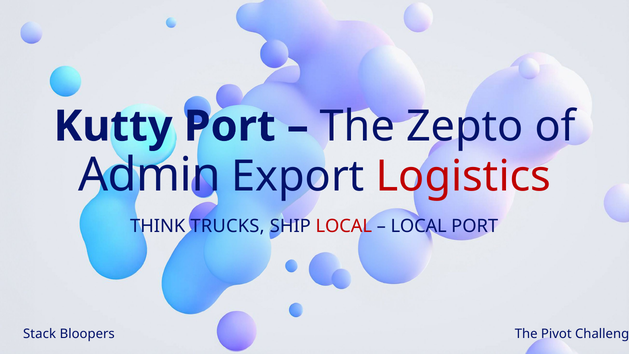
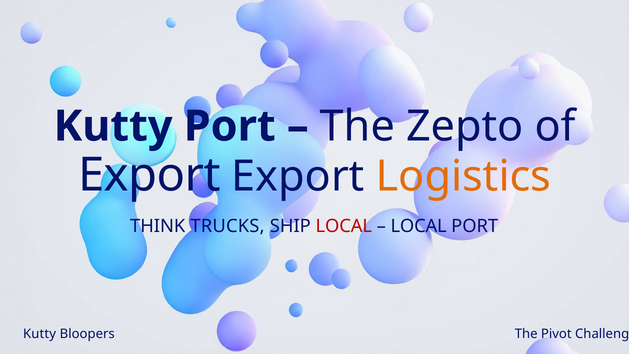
Admin: Admin -> Export (149, 175)
Logistics colour: red -> orange (463, 176)
Stack: Stack -> Kutty (40, 334)
